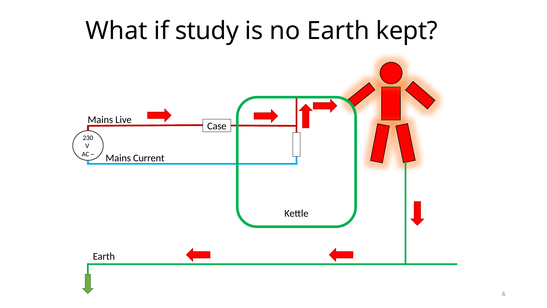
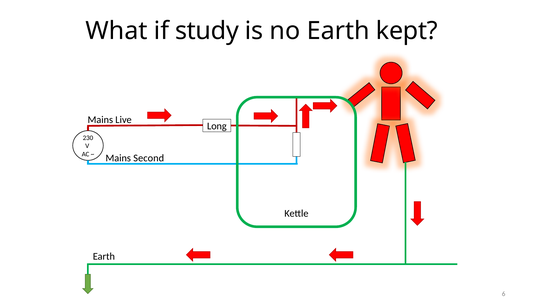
Case: Case -> Long (217, 126)
Current: Current -> Second (149, 158)
